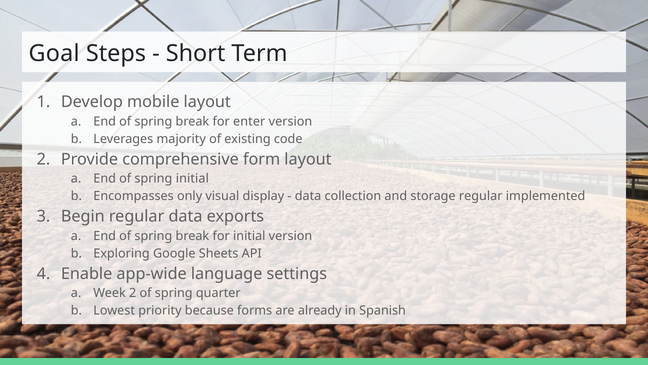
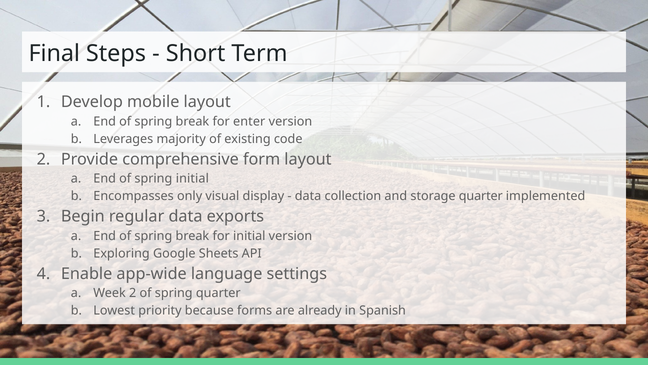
Goal: Goal -> Final (54, 54)
storage regular: regular -> quarter (481, 196)
